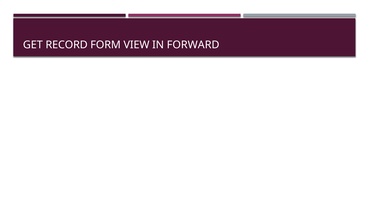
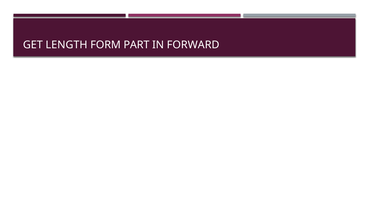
RECORD: RECORD -> LENGTH (66, 45)
VIEW: VIEW -> PART (136, 45)
